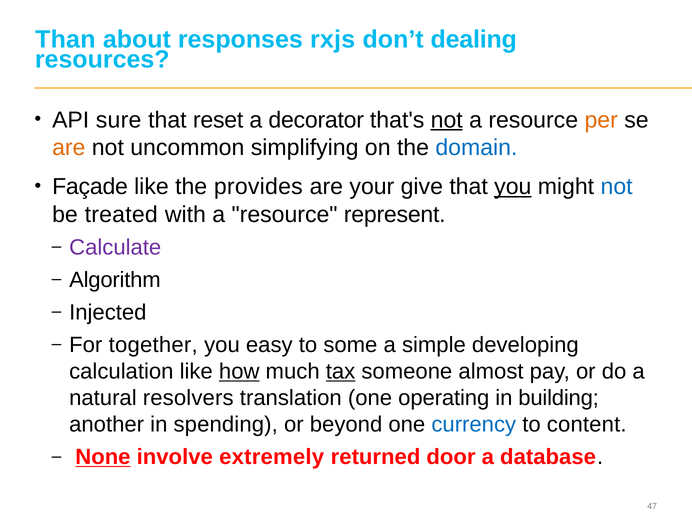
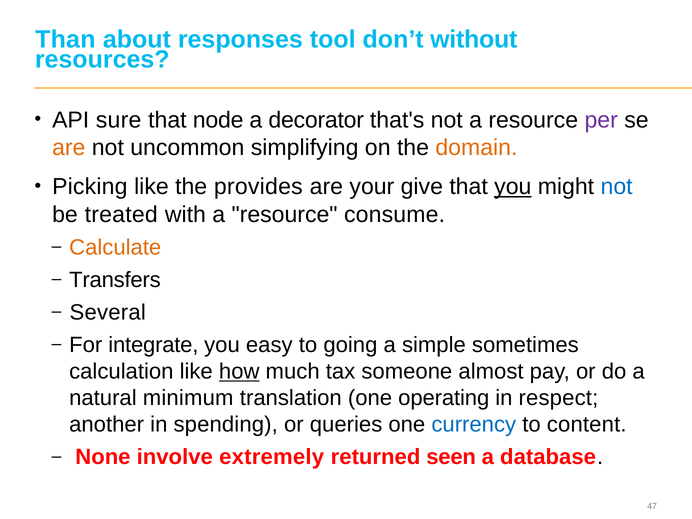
rxjs: rxjs -> tool (333, 40)
dealing: dealing -> without (474, 40)
reset: reset -> node (218, 120)
not underline: present -> none (447, 120)
per colour: orange -> purple (601, 120)
domain colour: blue -> orange (476, 148)
Façade: Façade -> Picking (90, 187)
represent: represent -> consume (395, 215)
Calculate colour: purple -> orange (115, 248)
Algorithm: Algorithm -> Transfers (115, 280)
Injected: Injected -> Several (108, 313)
together: together -> integrate (153, 345)
some: some -> going (350, 345)
developing: developing -> sometimes (525, 345)
tax underline: present -> none (341, 372)
resolvers: resolvers -> minimum (188, 398)
building: building -> respect (558, 398)
beyond: beyond -> queries (346, 425)
None underline: present -> none (103, 457)
door: door -> seen (451, 457)
